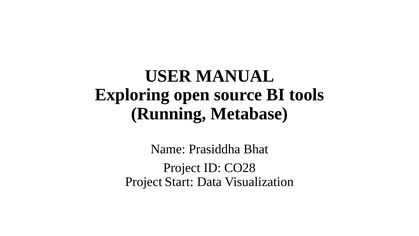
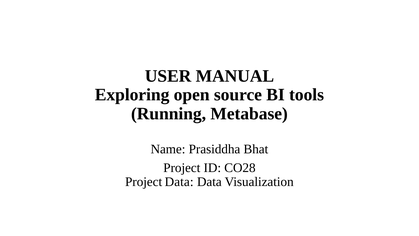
Project Start: Start -> Data (179, 182)
